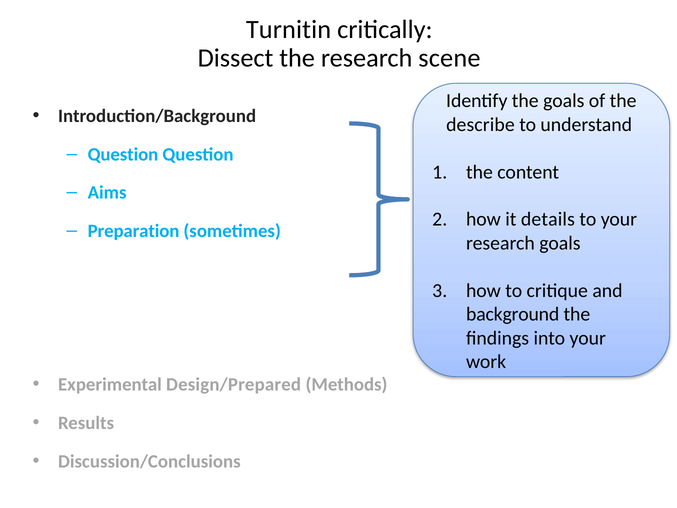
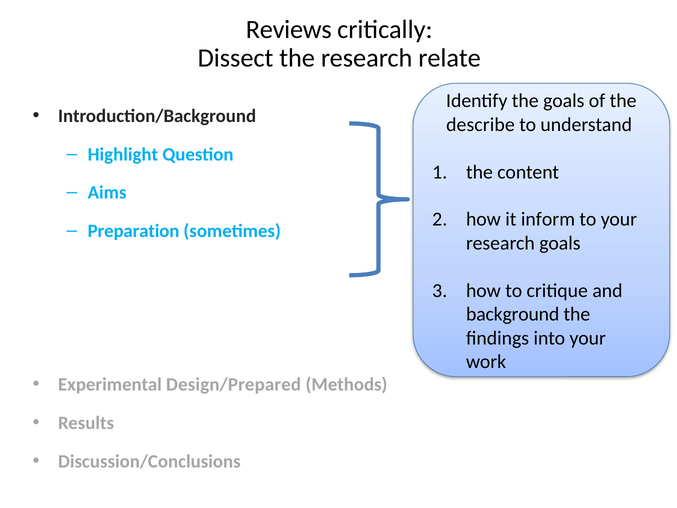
Turnitin: Turnitin -> Reviews (289, 30)
scene: scene -> relate (450, 58)
Question: Question -> Highlight (123, 154)
details: details -> inform (548, 219)
